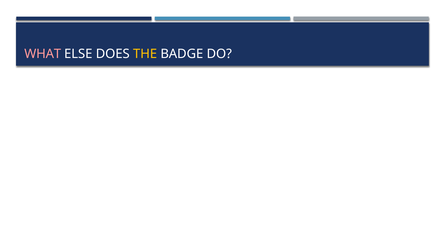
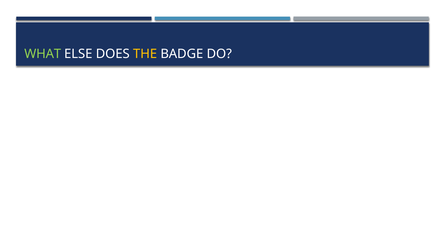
WHAT colour: pink -> light green (43, 54)
